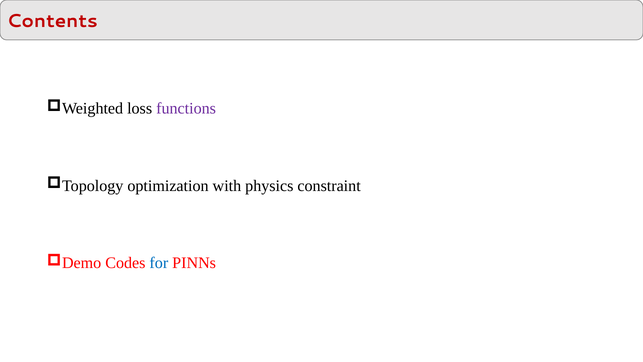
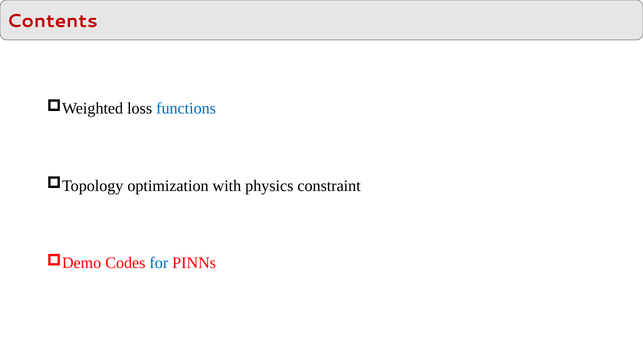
functions colour: purple -> blue (186, 108)
